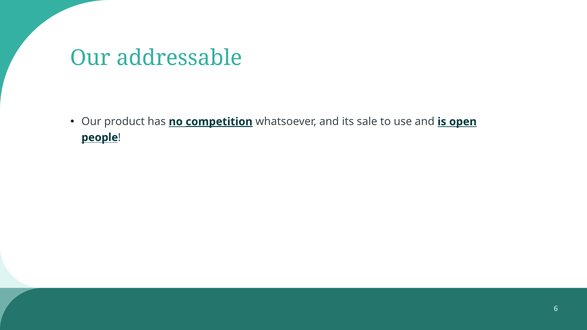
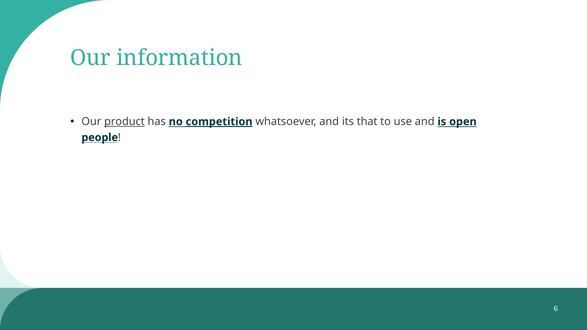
addressable: addressable -> information (179, 58)
product underline: none -> present (124, 122)
sale: sale -> that (367, 122)
